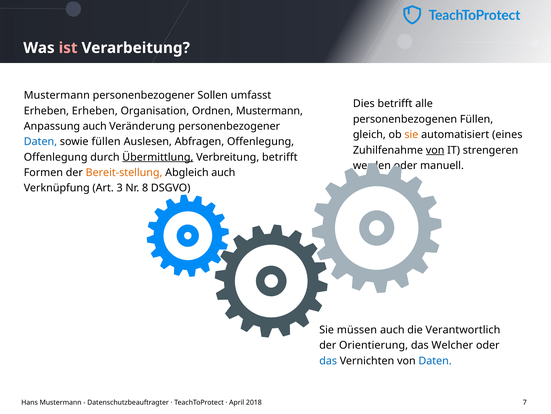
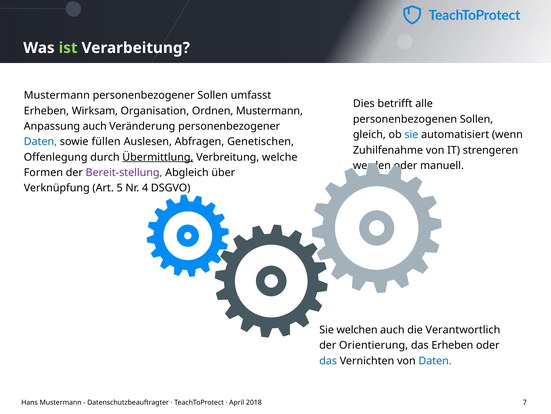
ist colour: pink -> light green (68, 48)
Erheben Erheben: Erheben -> Wirksam (95, 111)
personenbezogenen Füllen: Füllen -> Sollen (477, 119)
sie colour: orange -> blue (411, 134)
eines: eines -> wenn (507, 134)
Abfragen Offenlegung: Offenlegung -> Genetischen (261, 141)
von underline: present -> none (435, 150)
Verbreitung betrifft: betrifft -> welche (280, 157)
Bereit-stellung colour: orange -> purple (124, 172)
Abgleich auch: auch -> über (223, 172)
3: 3 -> 5 (120, 188)
8: 8 -> 4 (145, 188)
müssen: müssen -> welchen (357, 329)
das Welcher: Welcher -> Erheben (452, 345)
